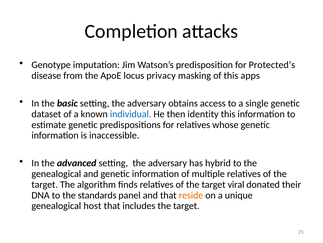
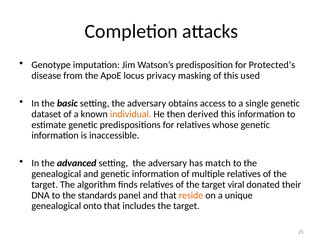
apps: apps -> used (250, 75)
individual colour: blue -> orange (131, 114)
identity: identity -> derived (203, 114)
hybrid: hybrid -> match (218, 163)
host: host -> onto (93, 205)
